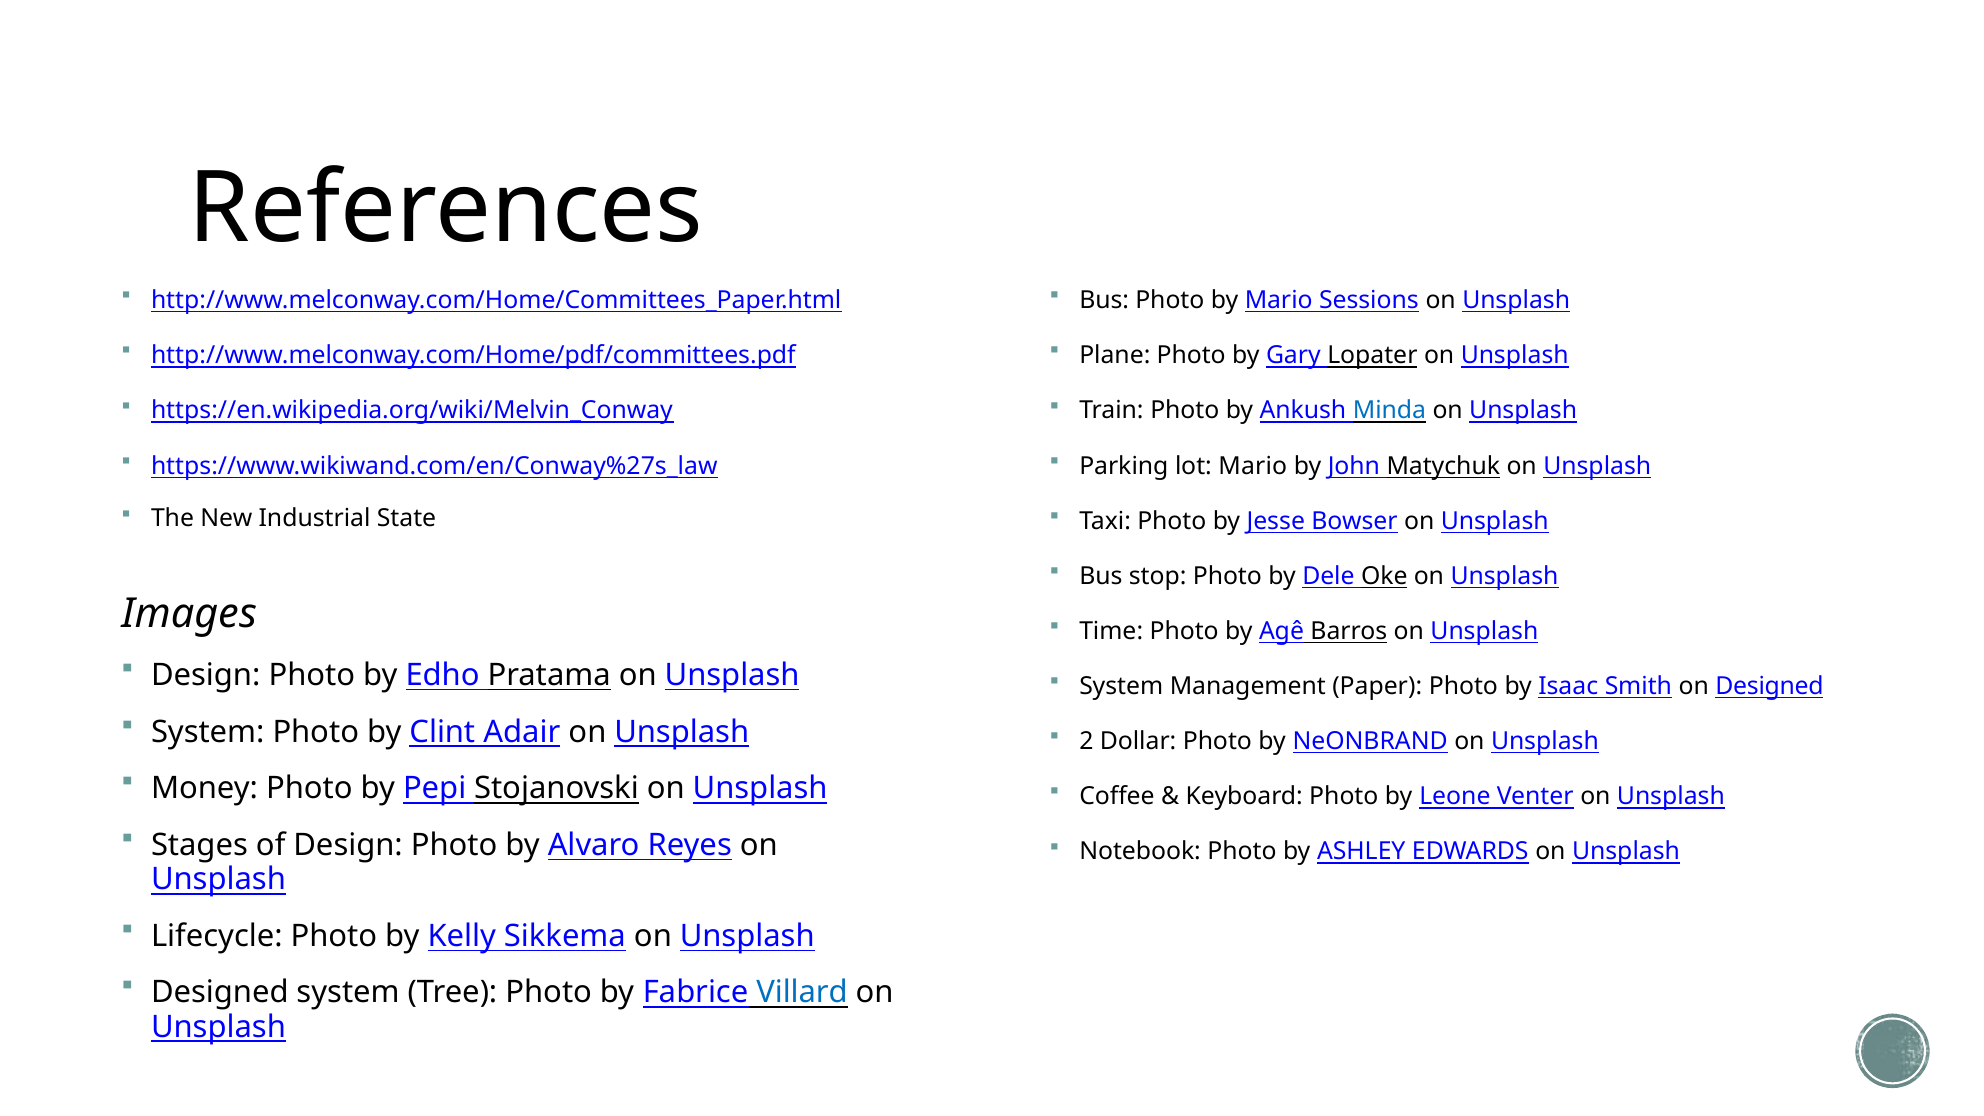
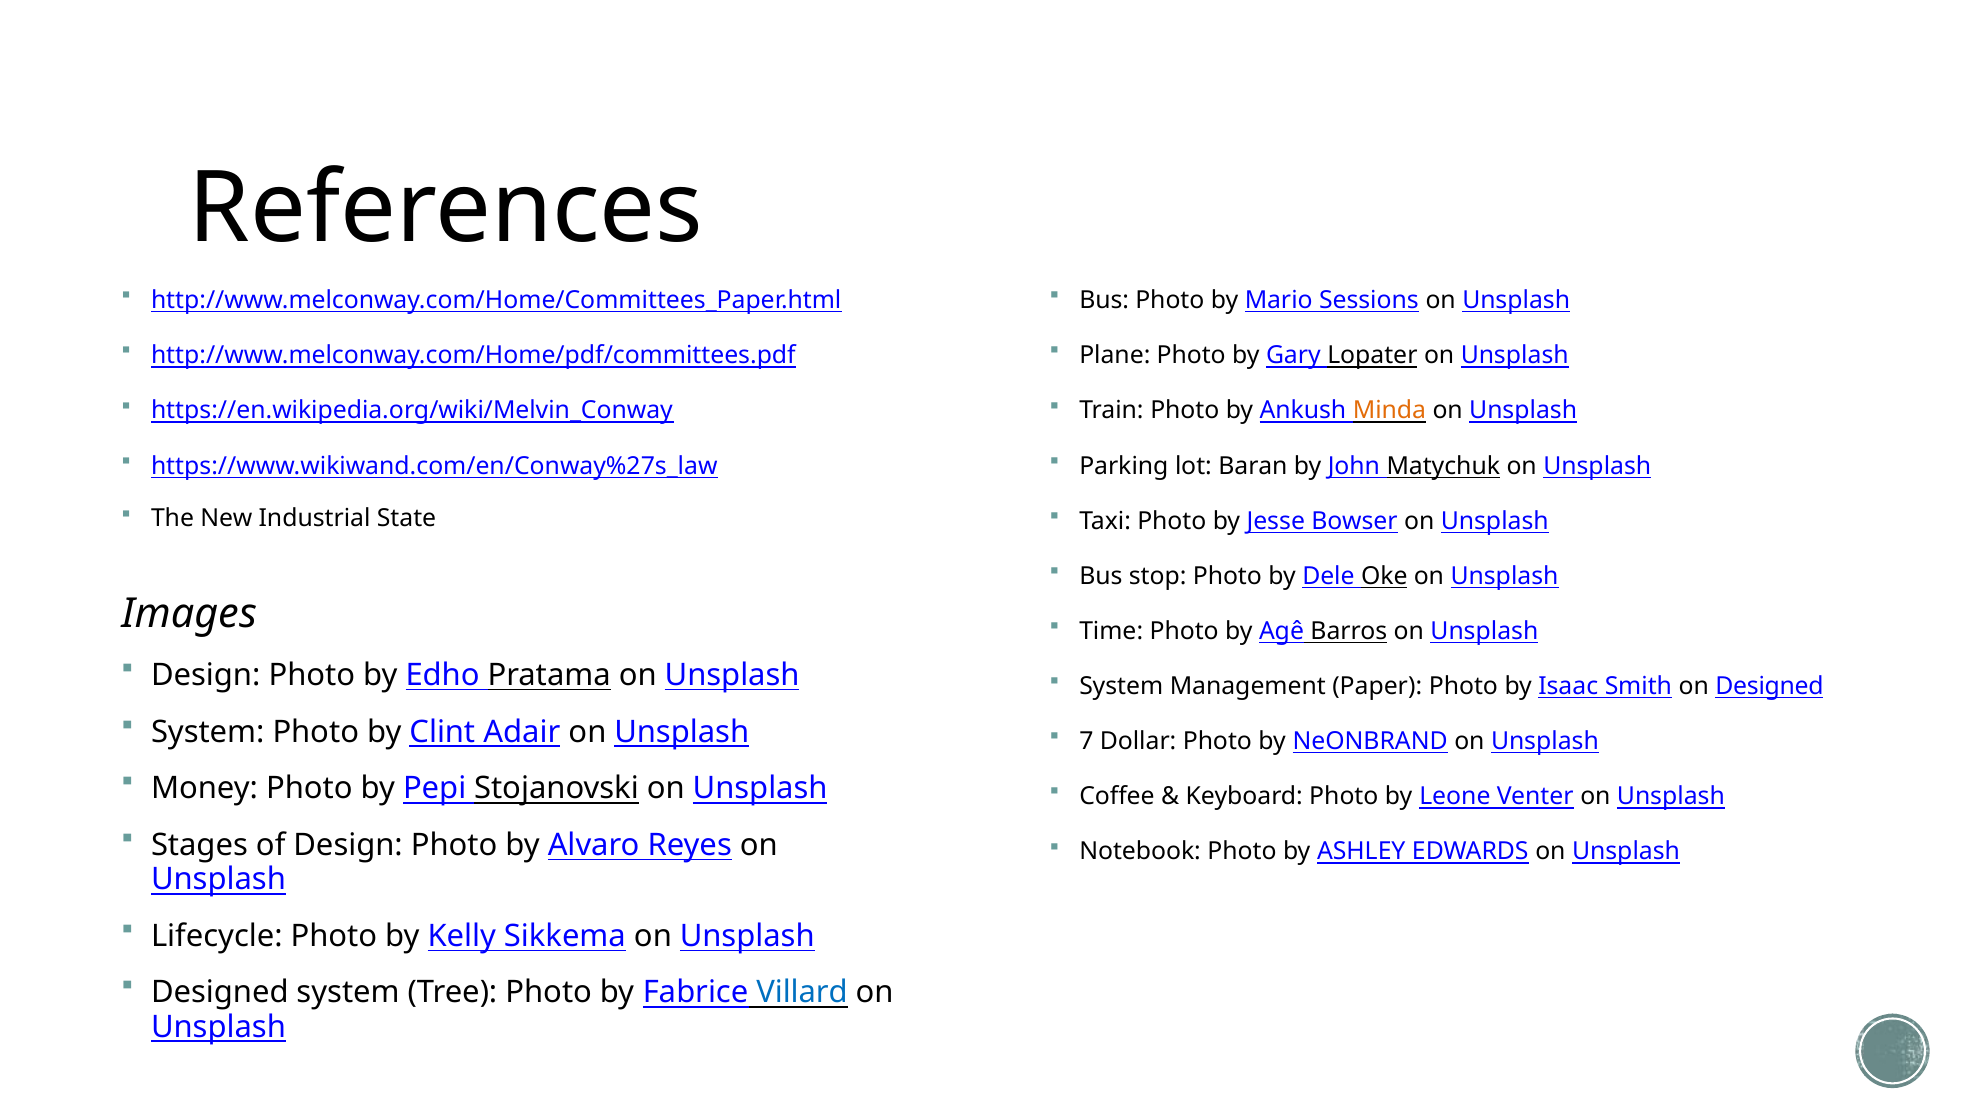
Minda colour: blue -> orange (1389, 411)
lot Mario: Mario -> Baran (1253, 466)
2: 2 -> 7 (1086, 741)
